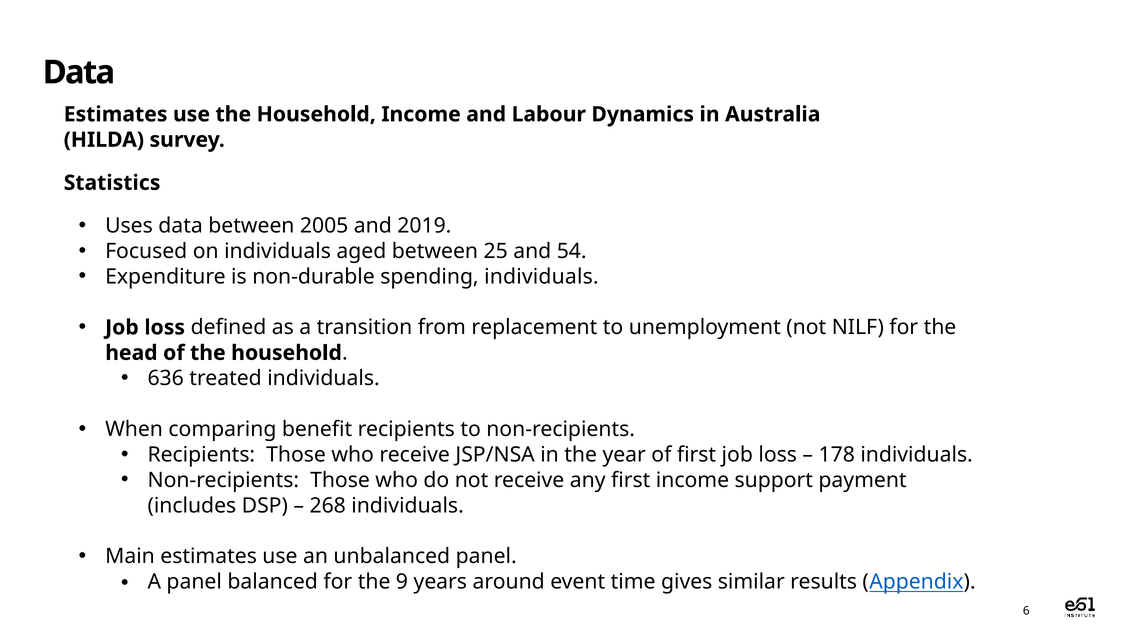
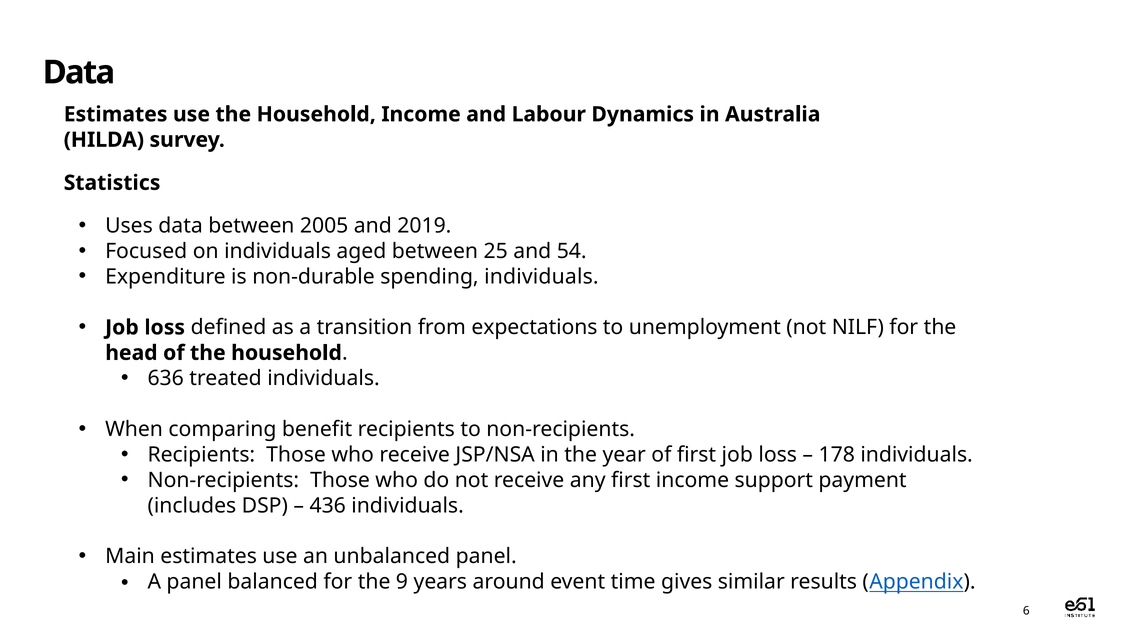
replacement: replacement -> expectations (534, 327)
268: 268 -> 436 (328, 505)
